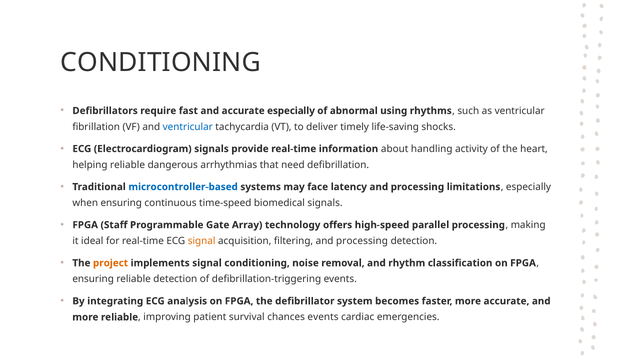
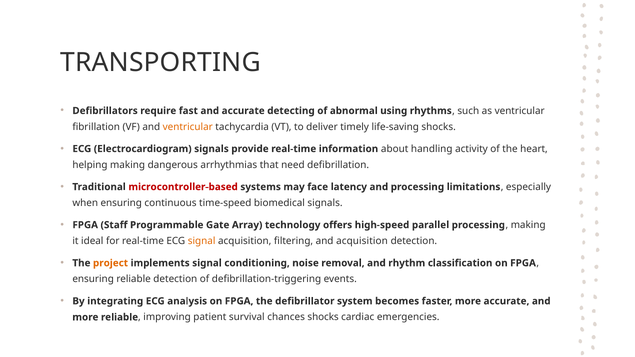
CONDITIONING: CONDITIONING -> TRANSPORTING (161, 63)
accurate especially: especially -> detecting (291, 111)
ventricular colour: blue -> orange (188, 127)
helping reliable: reliable -> making (128, 165)
microcontroller-based colour: blue -> red (183, 187)
filtering and processing: processing -> acquisition (362, 241)
chances events: events -> shocks (323, 317)
